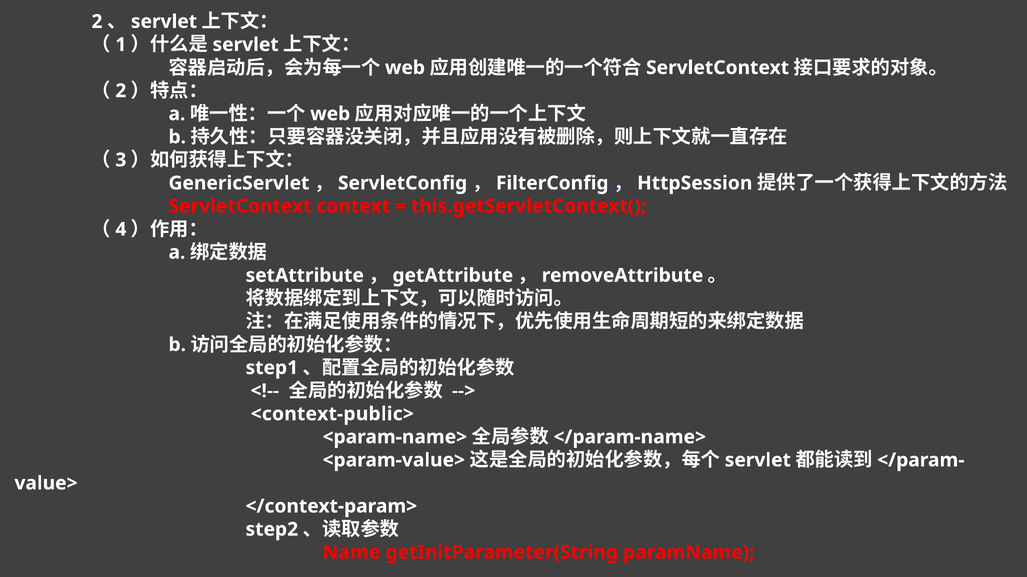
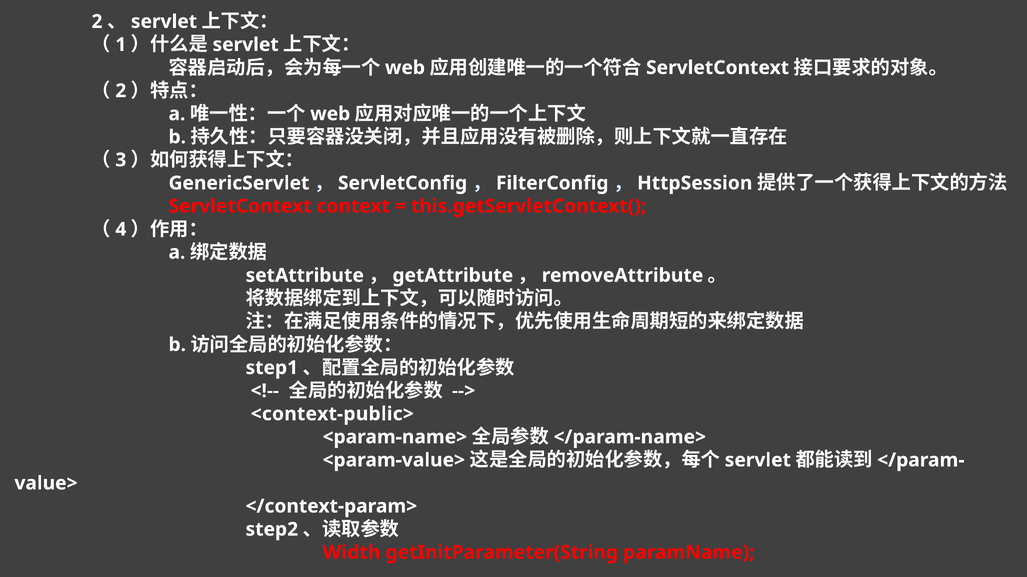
Name: Name -> Width (351, 553)
